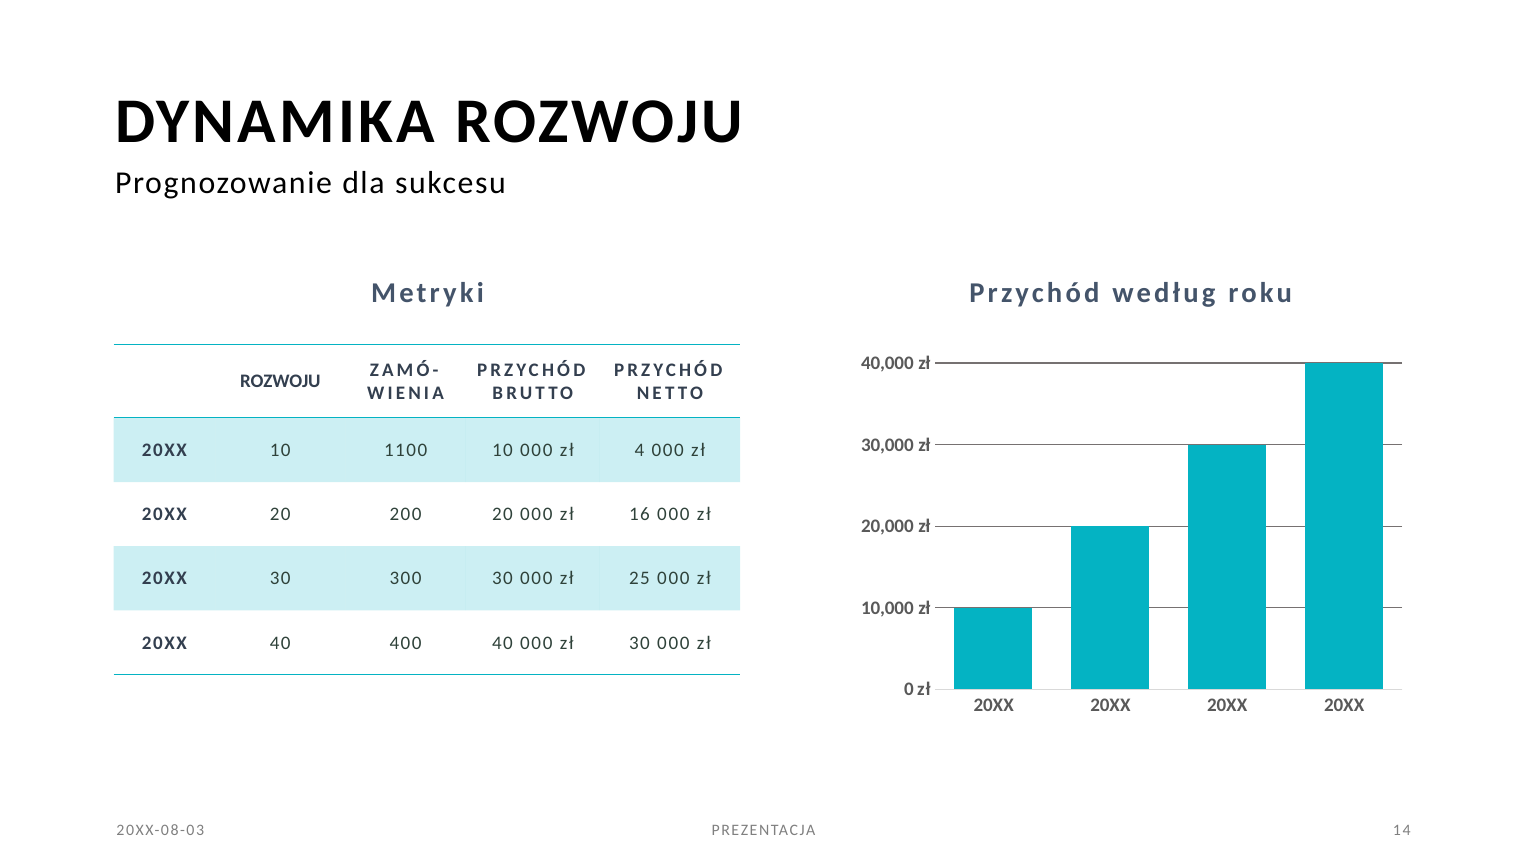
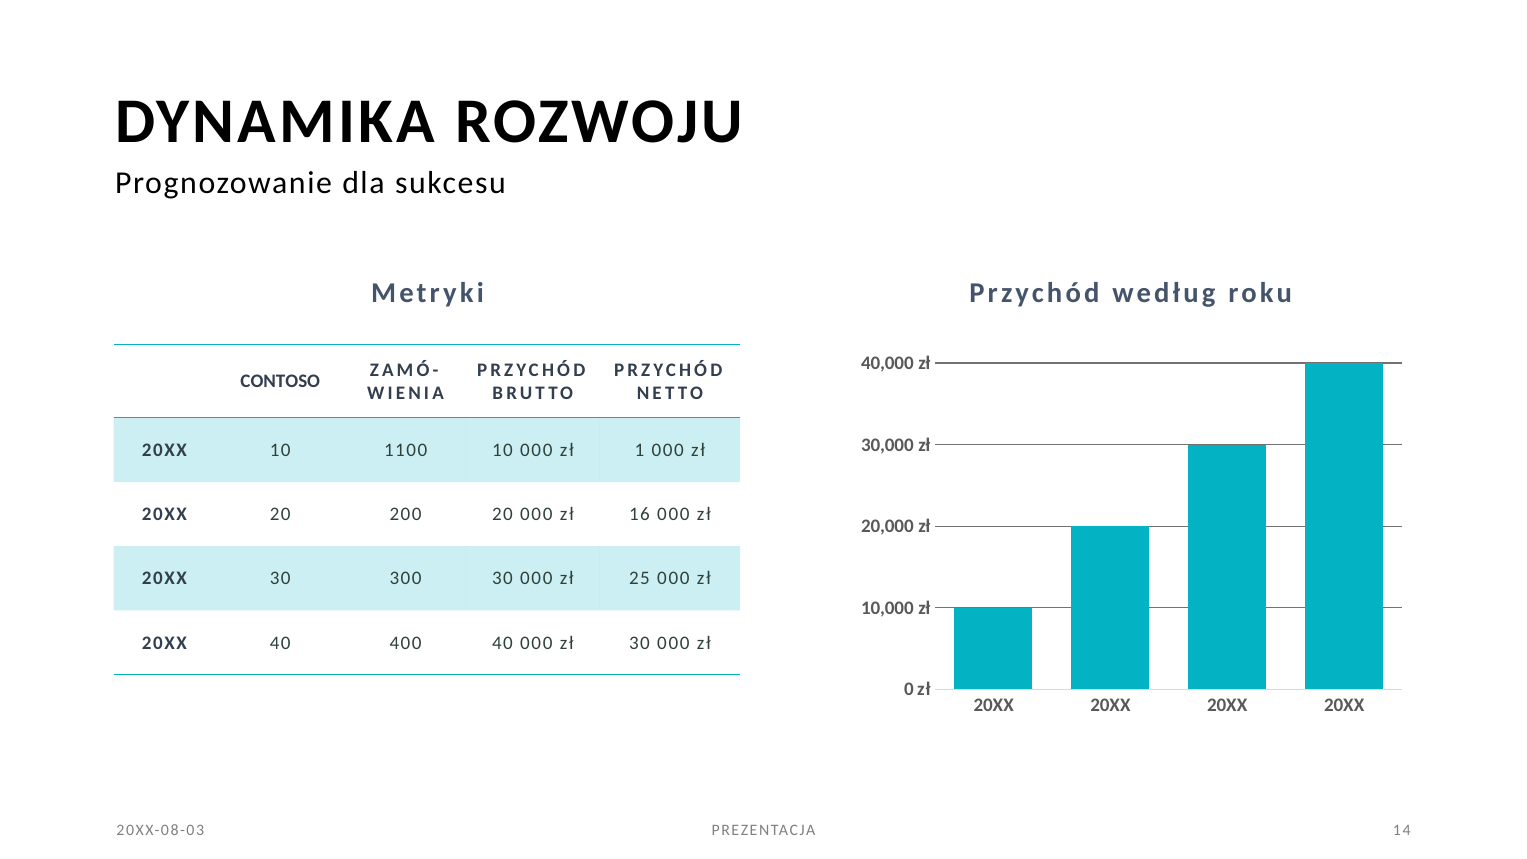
ROZWOJU: ROZWOJU -> CONTOSO (280, 381)
4: 4 -> 1 (639, 450)
